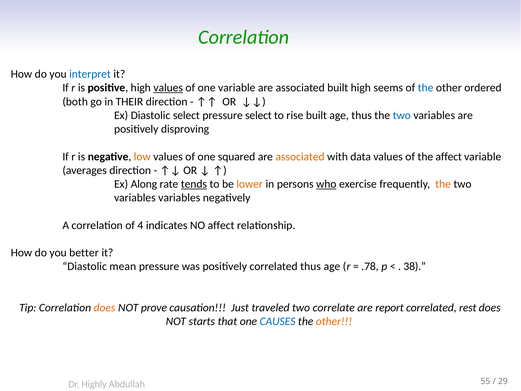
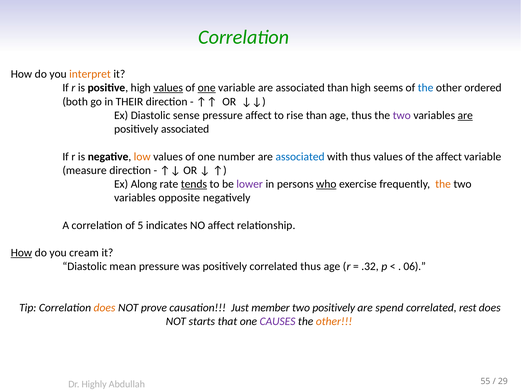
interpret colour: blue -> orange (90, 74)
one underline: none -> present (207, 88)
associated built: built -> than (338, 88)
Diastolic select: select -> sense (186, 115)
pressure select: select -> affect (258, 115)
rise built: built -> than (316, 115)
two colour: blue -> purple (402, 115)
are underline: none -> present (465, 115)
positively disproving: disproving -> associated (185, 129)
squared: squared -> number (237, 157)
associated colour: orange -> blue (300, 157)
with data: data -> thus (361, 157)
averages: averages -> measure (85, 170)
lower colour: orange -> purple (250, 184)
variables variables: variables -> opposite (179, 198)
4: 4 -> 5 (140, 225)
How underline: none -> present (21, 253)
better: better -> cream (84, 253)
.78: .78 -> .32 (370, 267)
38: 38 -> 06 (415, 267)
traveled: traveled -> member (271, 308)
two correlate: correlate -> positively (334, 308)
report: report -> spend (389, 308)
CAUSES colour: blue -> purple (278, 322)
